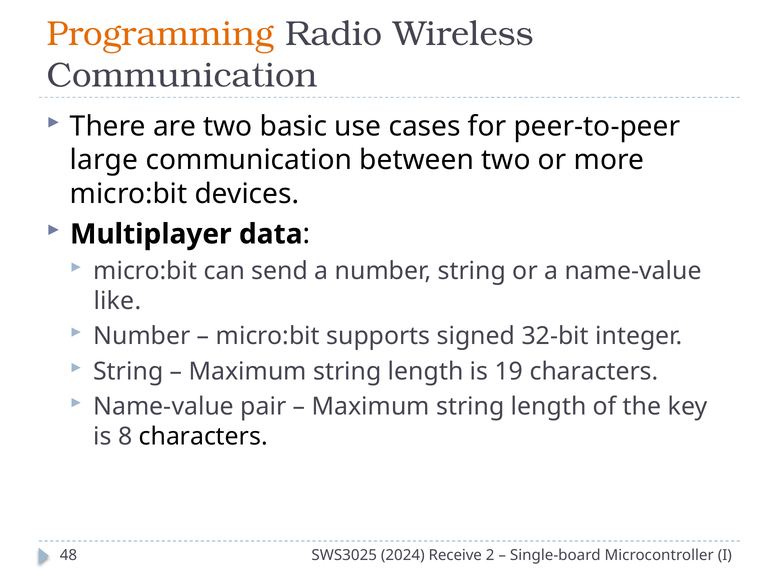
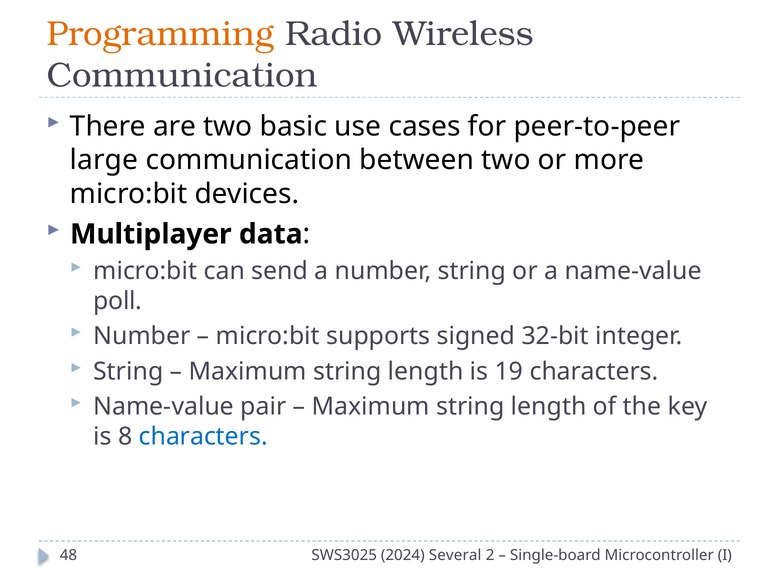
like: like -> poll (118, 301)
characters colour: black -> blue (203, 437)
Receive: Receive -> Several (455, 556)
